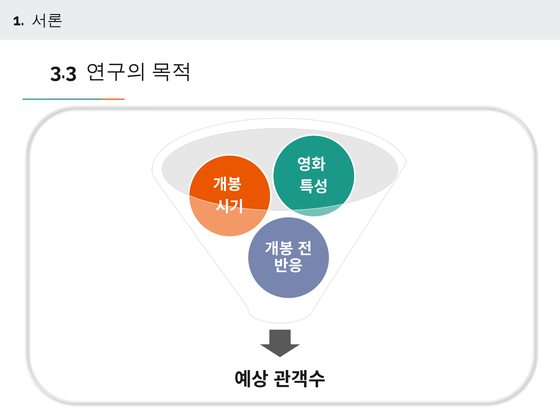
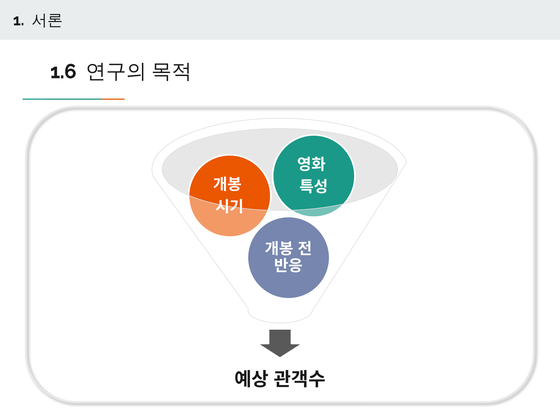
3.3: 3.3 -> 1.6 (63, 72)
